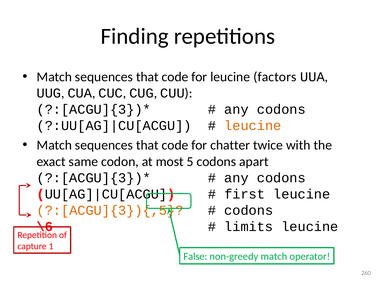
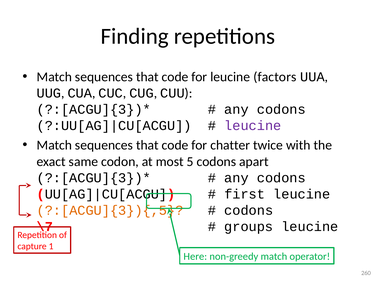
leucine colour: orange -> purple (253, 126)
\6: \6 -> \7 (45, 227)
limits: limits -> groups (249, 227)
False: False -> Here (195, 256)
